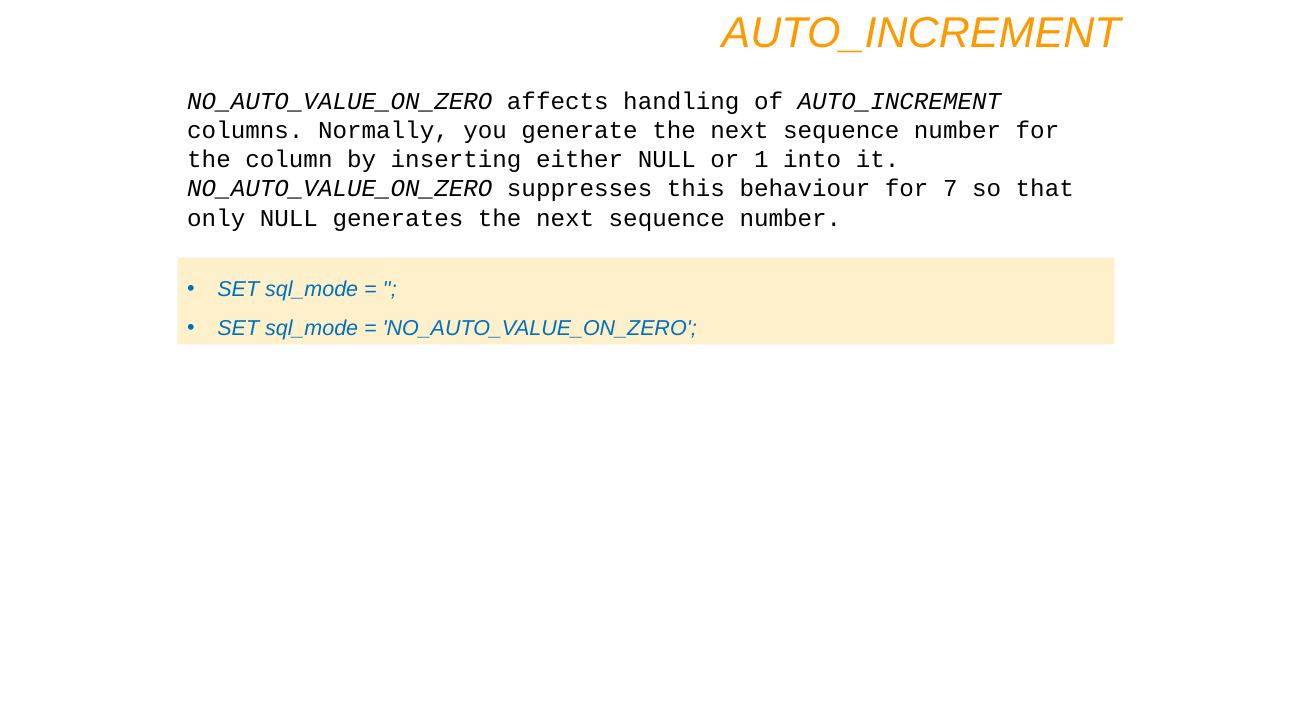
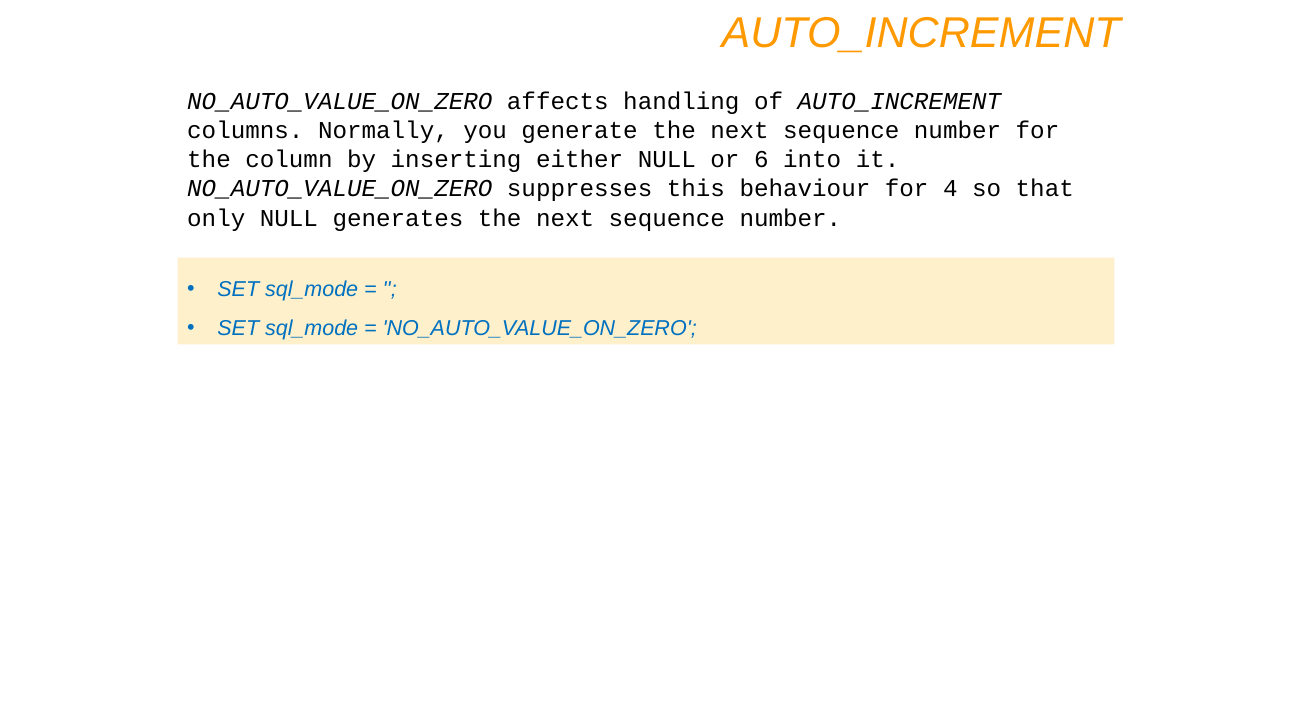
1: 1 -> 6 (761, 160)
7: 7 -> 4 (950, 189)
